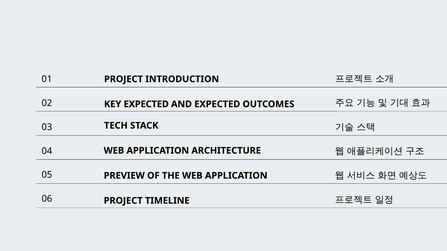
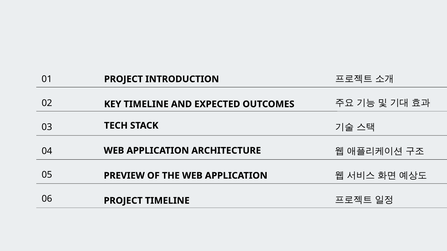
KEY EXPECTED: EXPECTED -> TIMELINE (146, 104)
